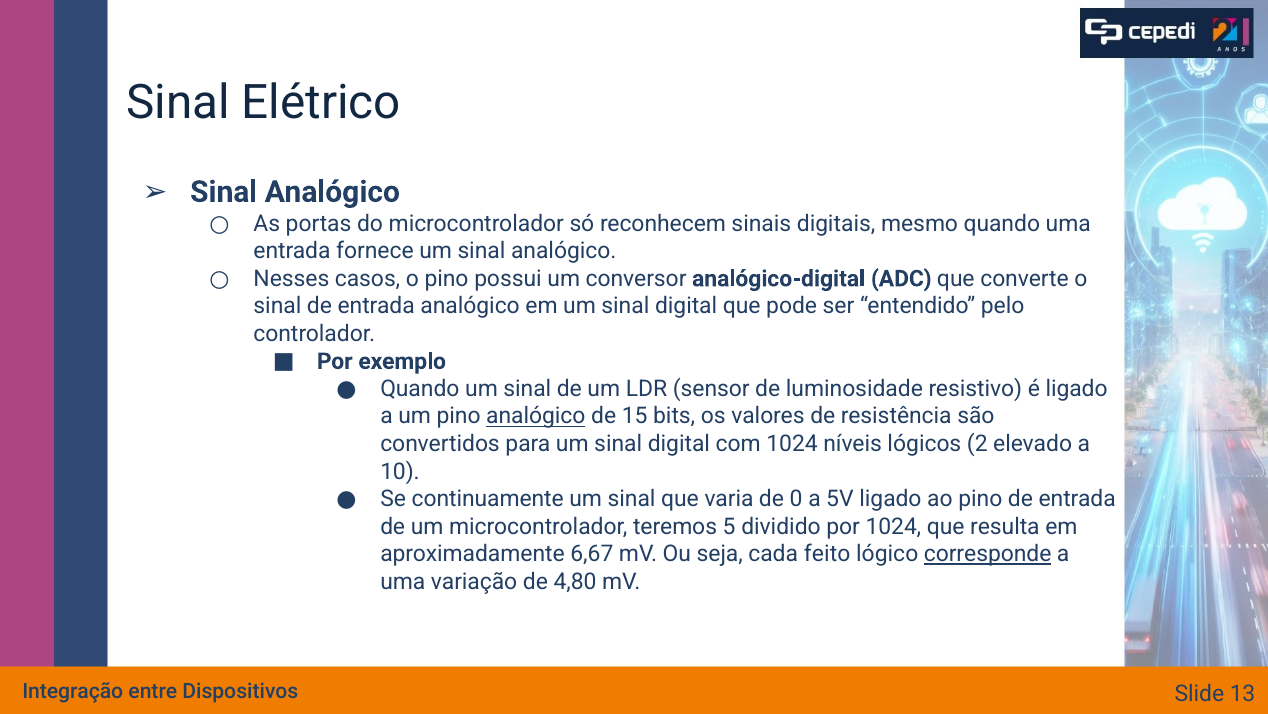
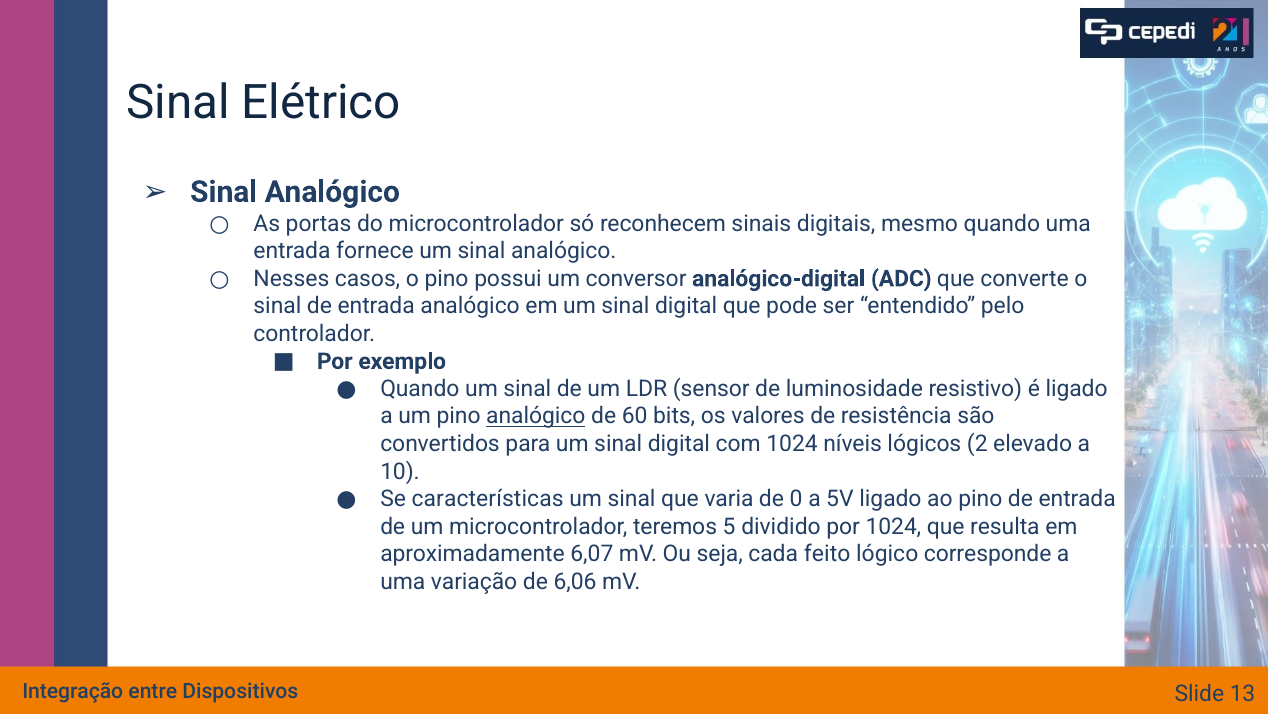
15: 15 -> 60 (635, 416)
continuamente: continuamente -> características (488, 498)
6,67: 6,67 -> 6,07 (592, 554)
corresponde underline: present -> none (988, 554)
4,80: 4,80 -> 6,06 (575, 581)
